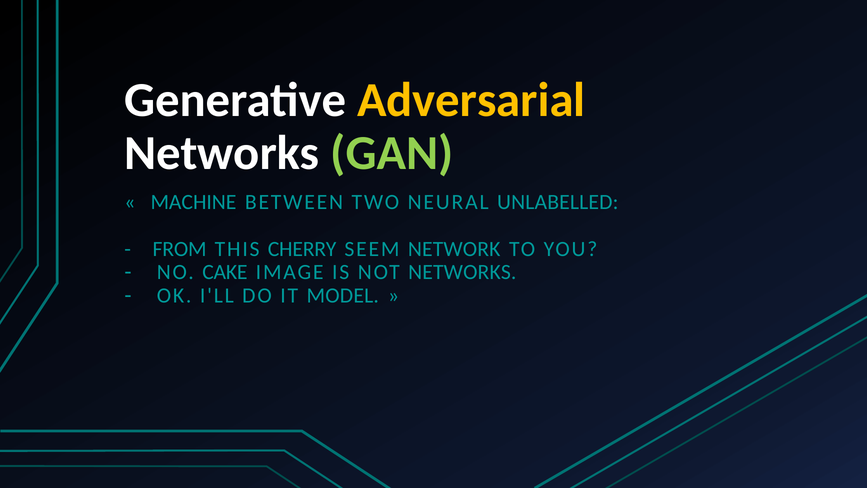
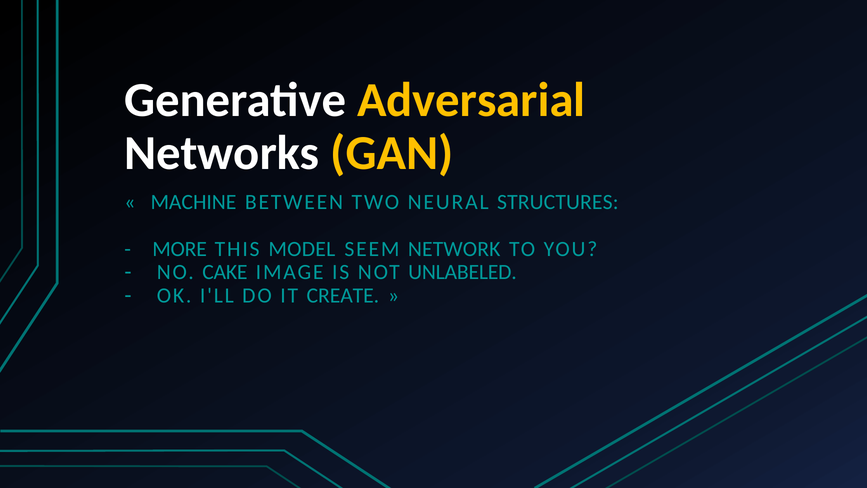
GAN colour: light green -> yellow (392, 153)
UNLABELLED: UNLABELLED -> STRUCTURES (558, 202)
FROM: FROM -> MORE (180, 249)
CHERRY: CHERRY -> MODEL (302, 249)
NOT NETWORKS: NETWORKS -> UNLABELED (462, 272)
MODEL: MODEL -> CREATE (343, 296)
